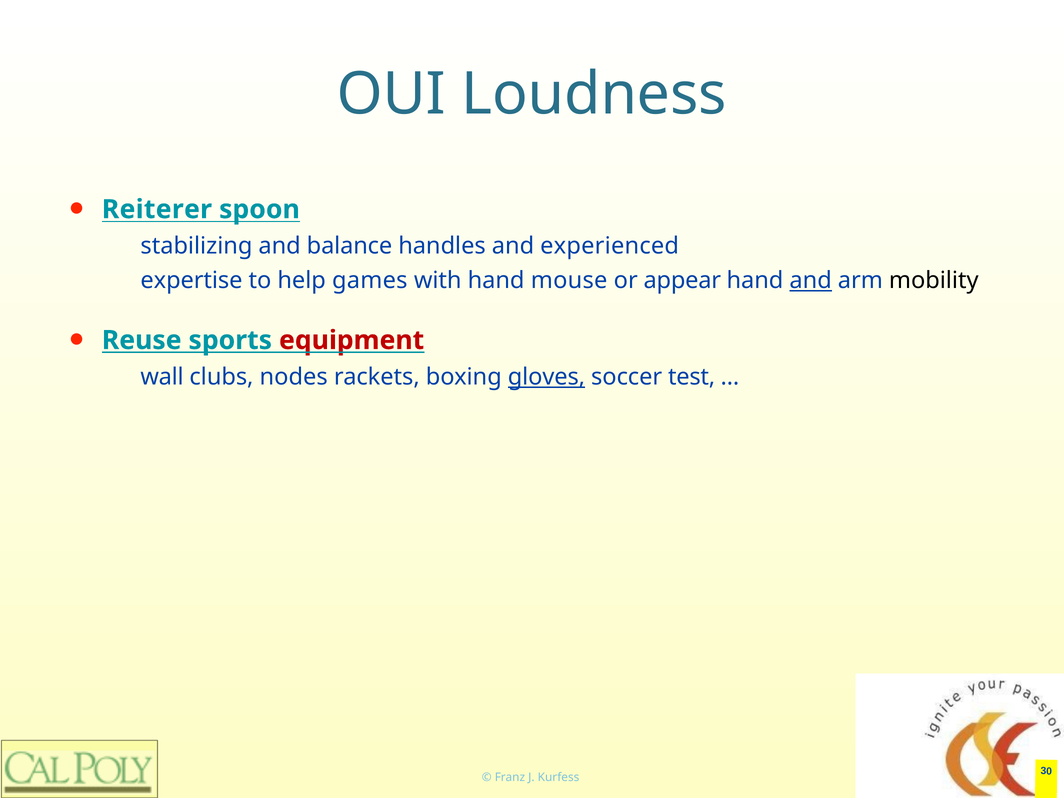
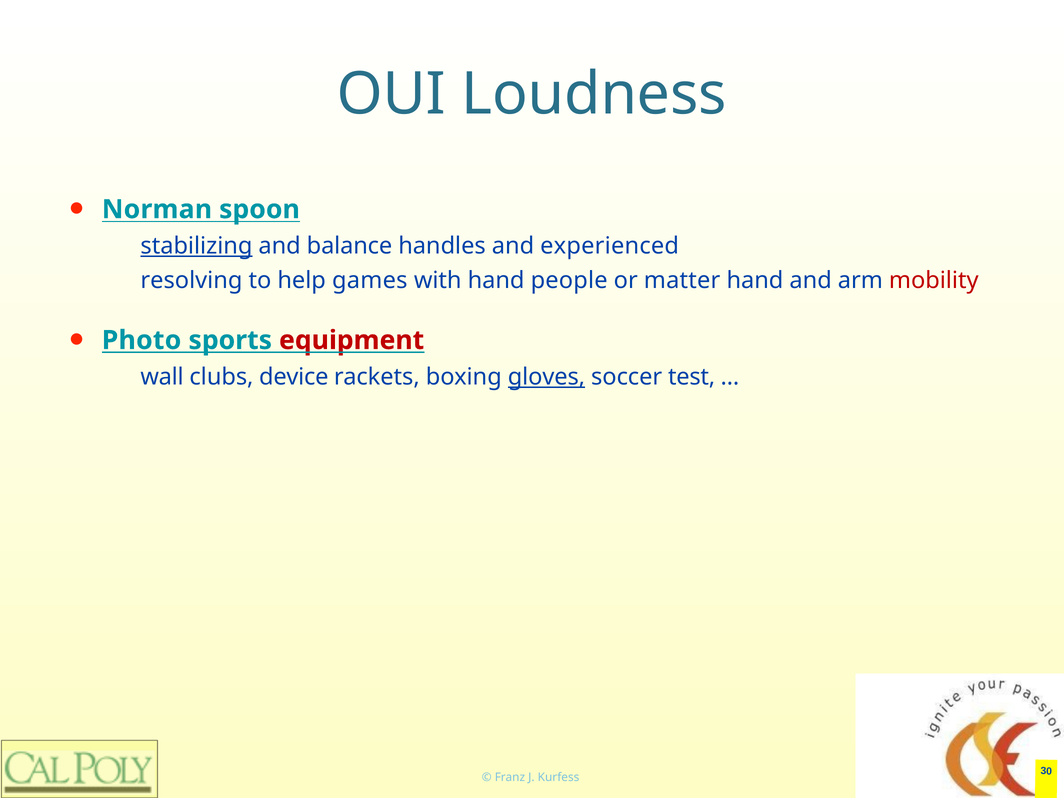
Reiterer: Reiterer -> Norman (157, 209)
stabilizing underline: none -> present (196, 246)
expertise: expertise -> resolving (191, 281)
mouse: mouse -> people (569, 281)
appear: appear -> matter (682, 281)
and underline: present -> none (811, 281)
mobility colour: black -> red (934, 281)
Reuse: Reuse -> Photo (142, 340)
nodes: nodes -> device (294, 377)
